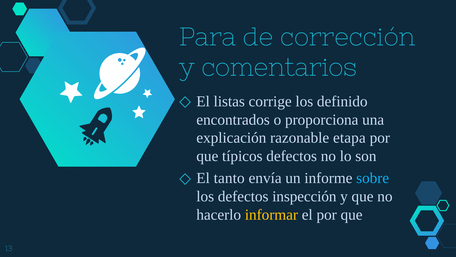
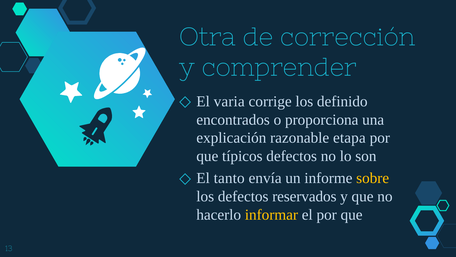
Para: Para -> Otra (208, 37)
comentarios: comentarios -> comprender (279, 67)
listas: listas -> varia (229, 101)
sobre colour: light blue -> yellow (373, 178)
inspección: inspección -> reservados (304, 196)
